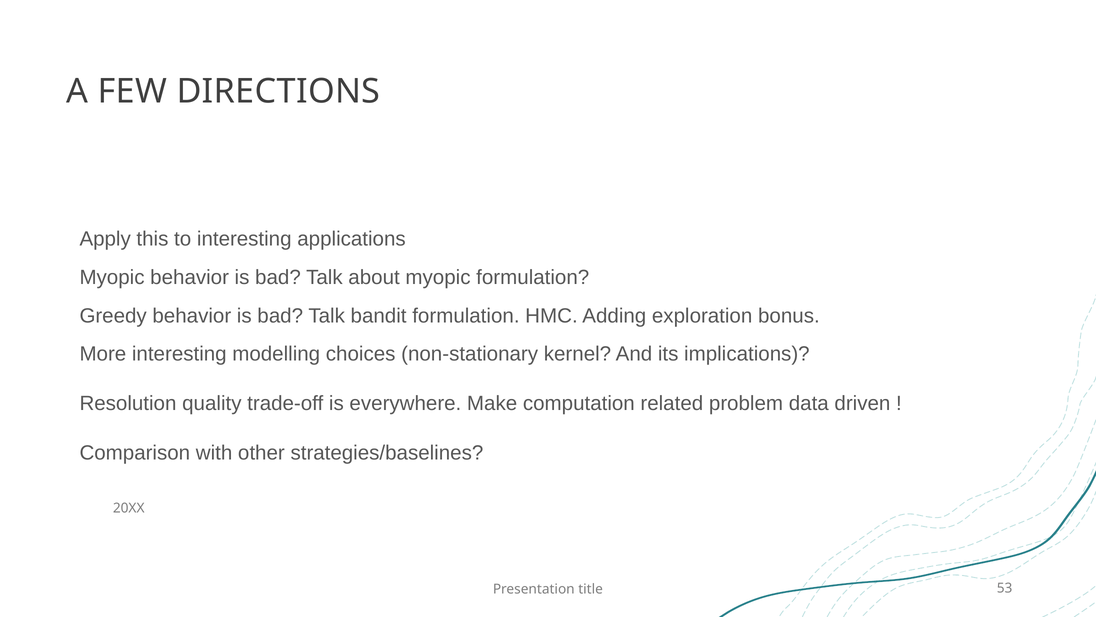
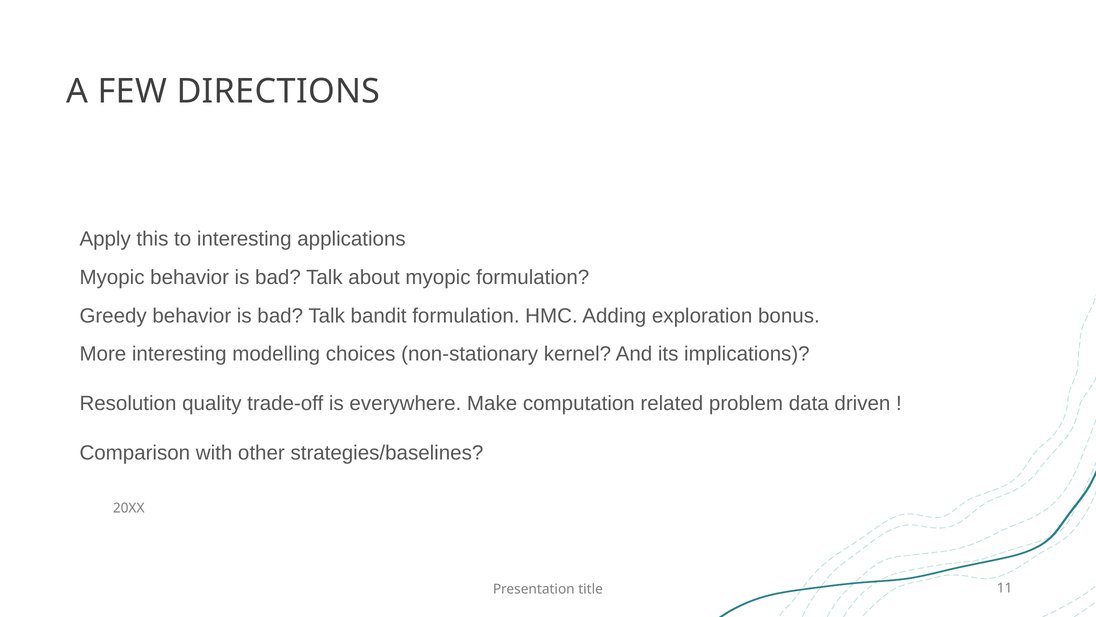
53: 53 -> 11 (1005, 588)
